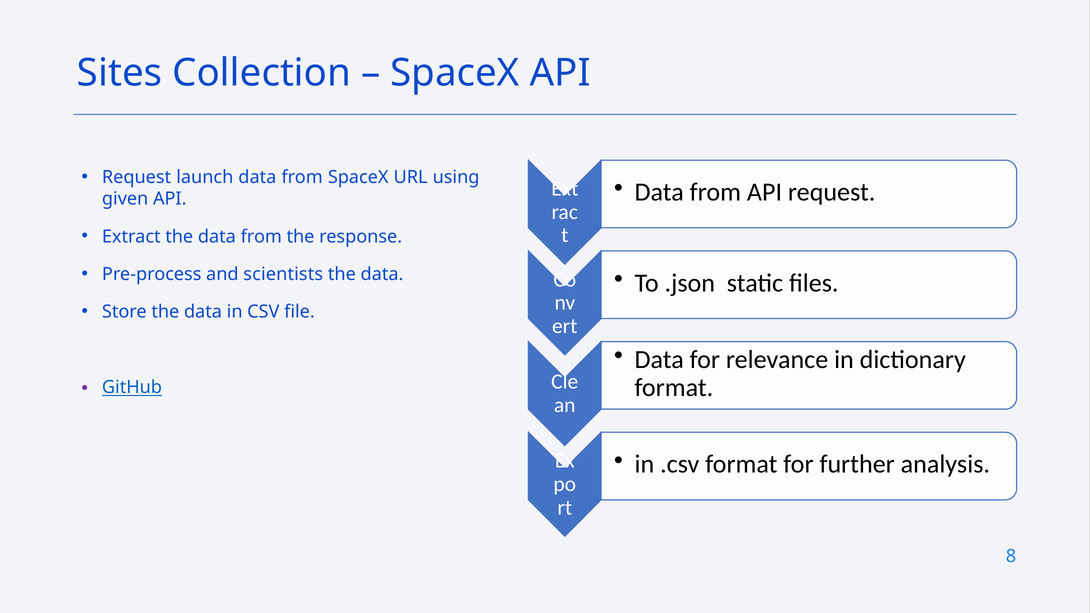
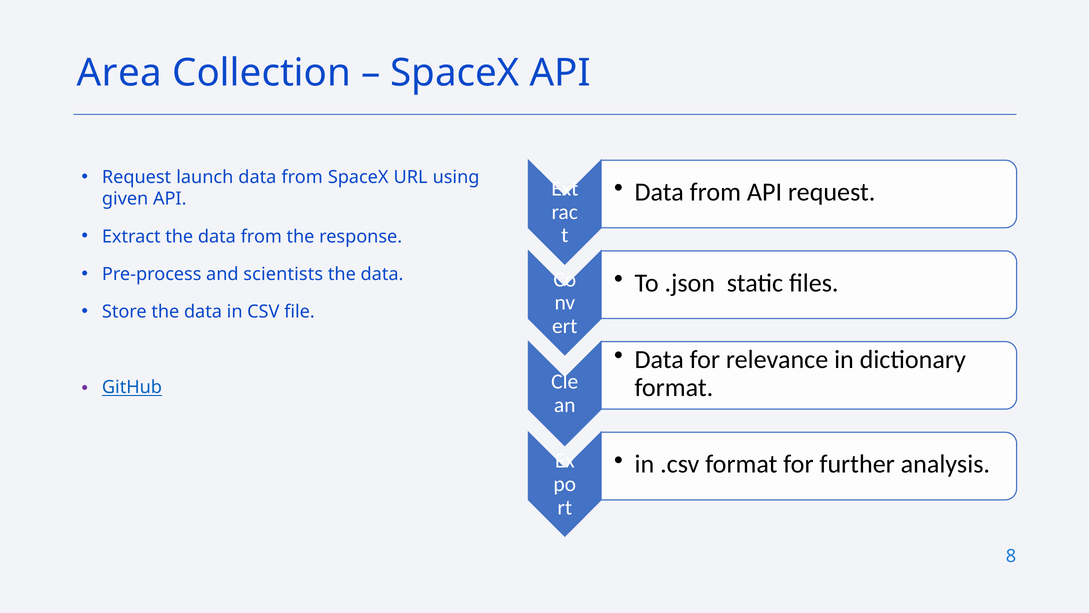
Sites: Sites -> Area (119, 73)
